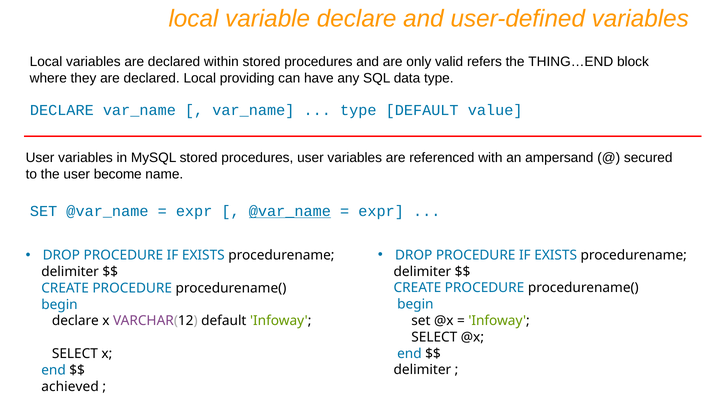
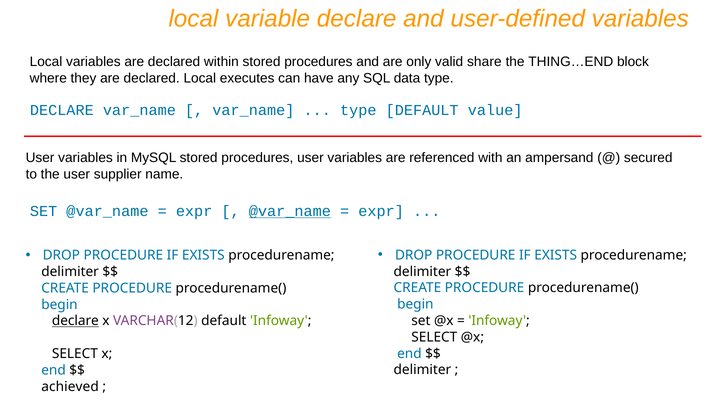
refers: refers -> share (484, 62)
providing: providing -> executes (247, 78)
become: become -> supplier (118, 174)
declare underline: none -> present (75, 321)
